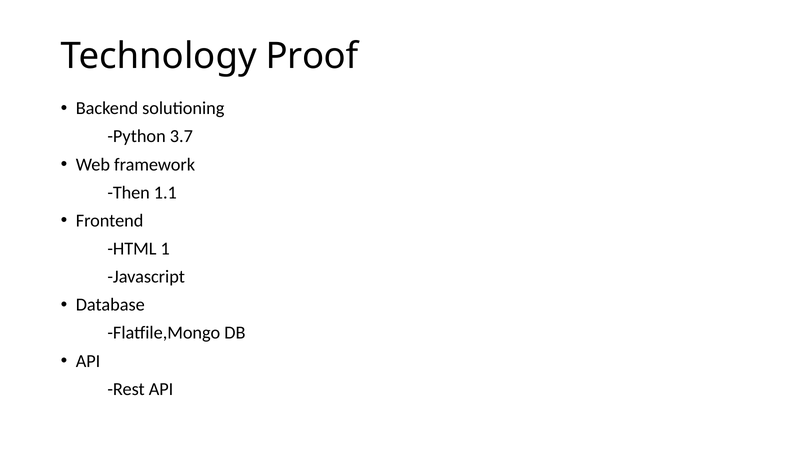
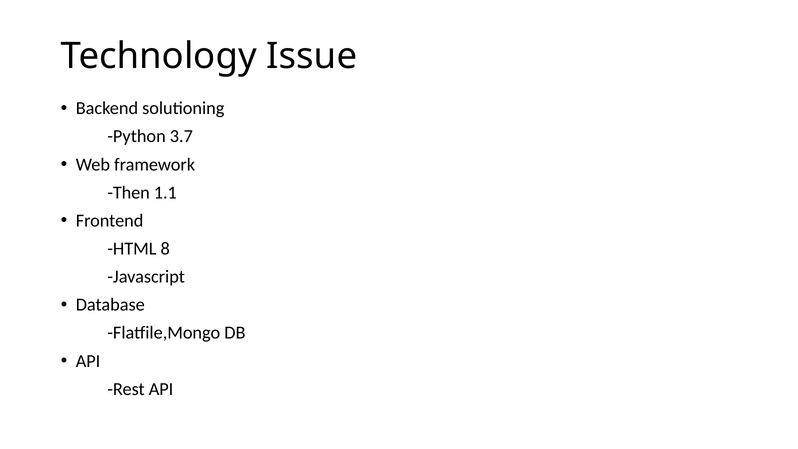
Proof: Proof -> Issue (312, 56)
1: 1 -> 8 (165, 249)
